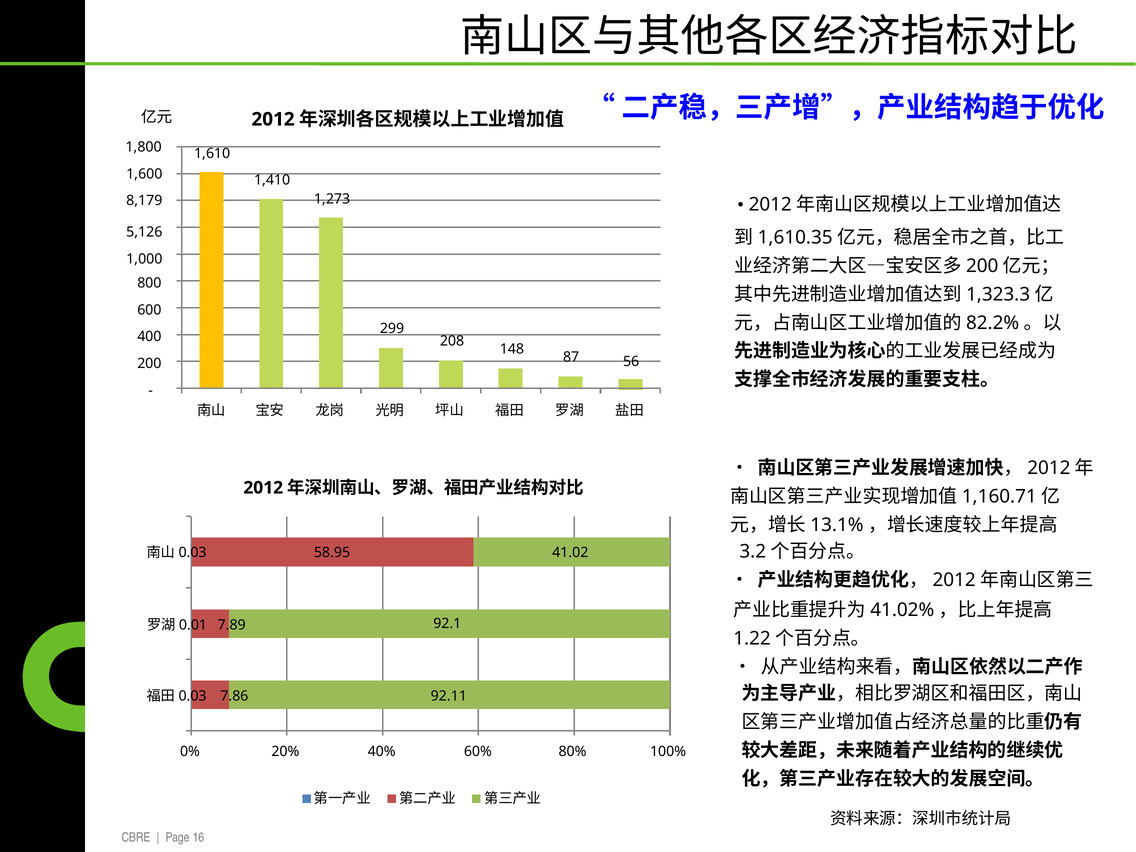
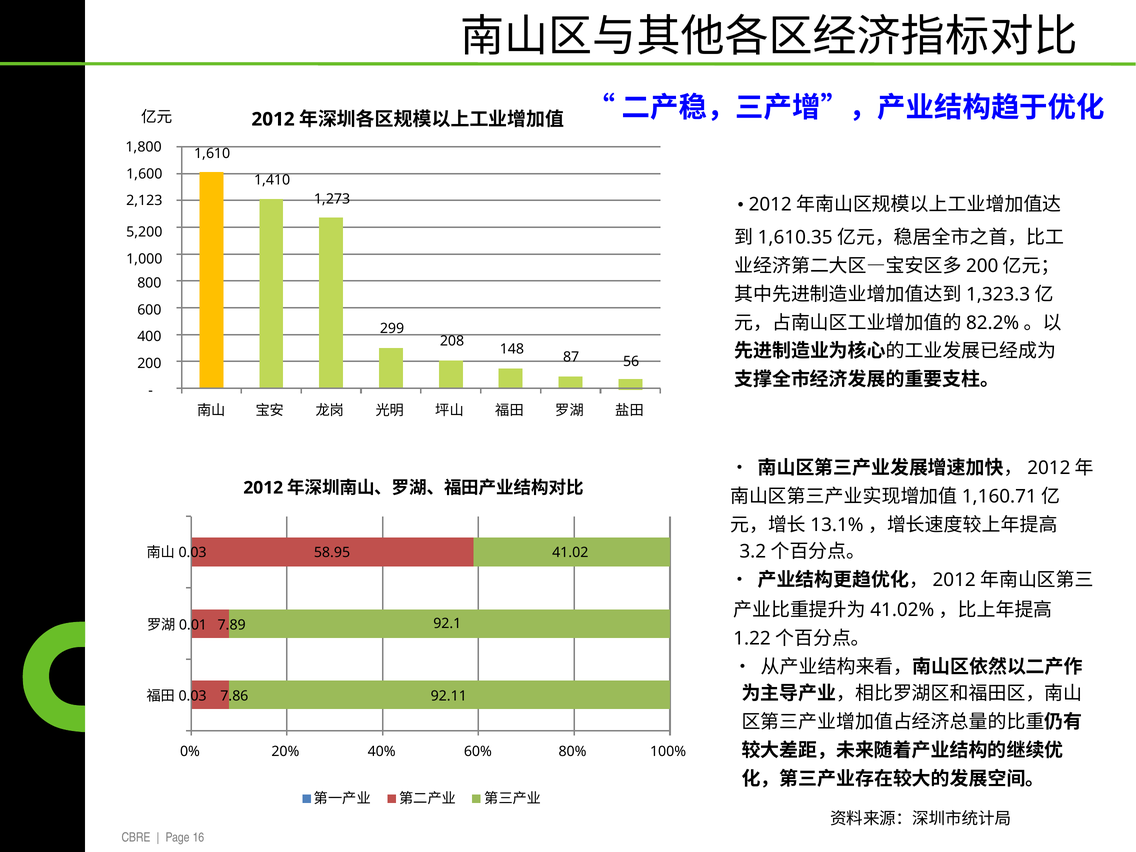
8,179: 8,179 -> 2,123 (144, 201)
5,126: 5,126 -> 5,200 (144, 232)
